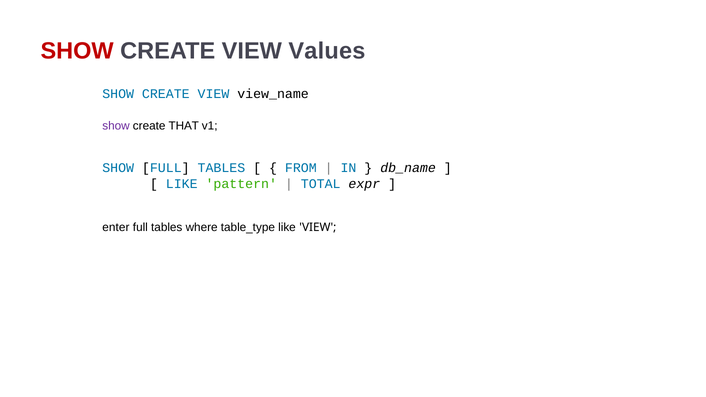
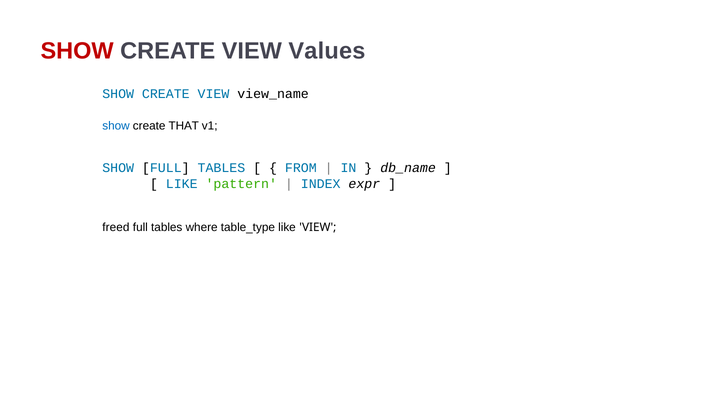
show colour: purple -> blue (116, 126)
TOTAL: TOTAL -> INDEX (321, 184)
enter: enter -> freed (116, 227)
